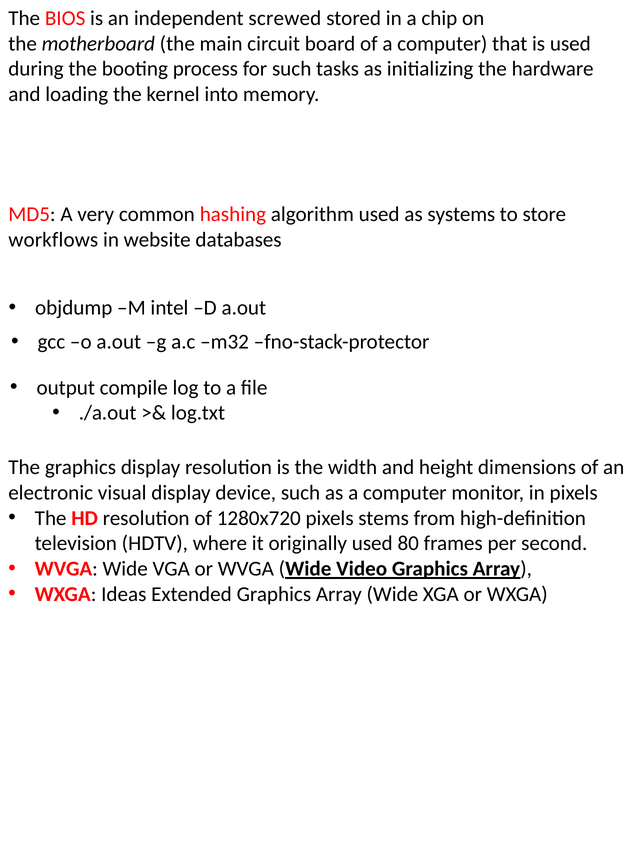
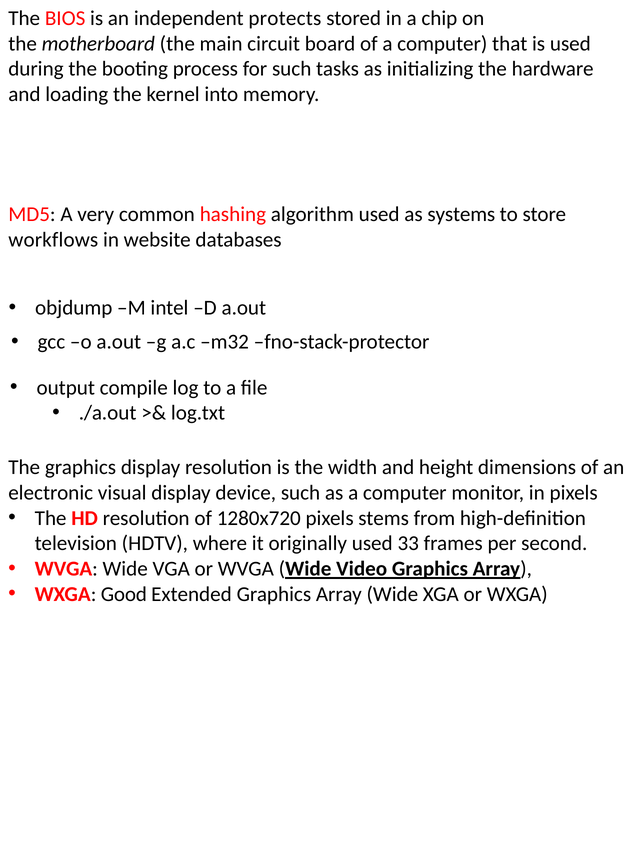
screwed: screwed -> protects (285, 18)
80: 80 -> 33 (408, 544)
Ideas: Ideas -> Good (124, 594)
